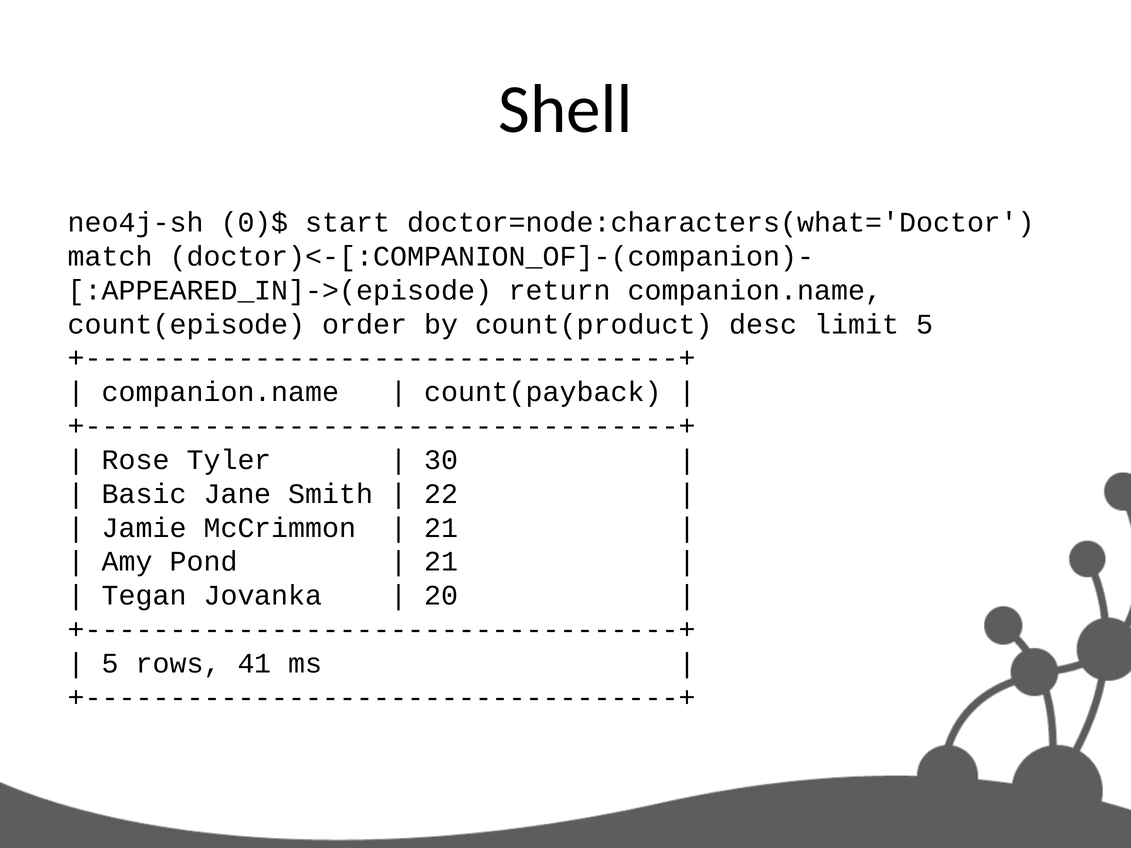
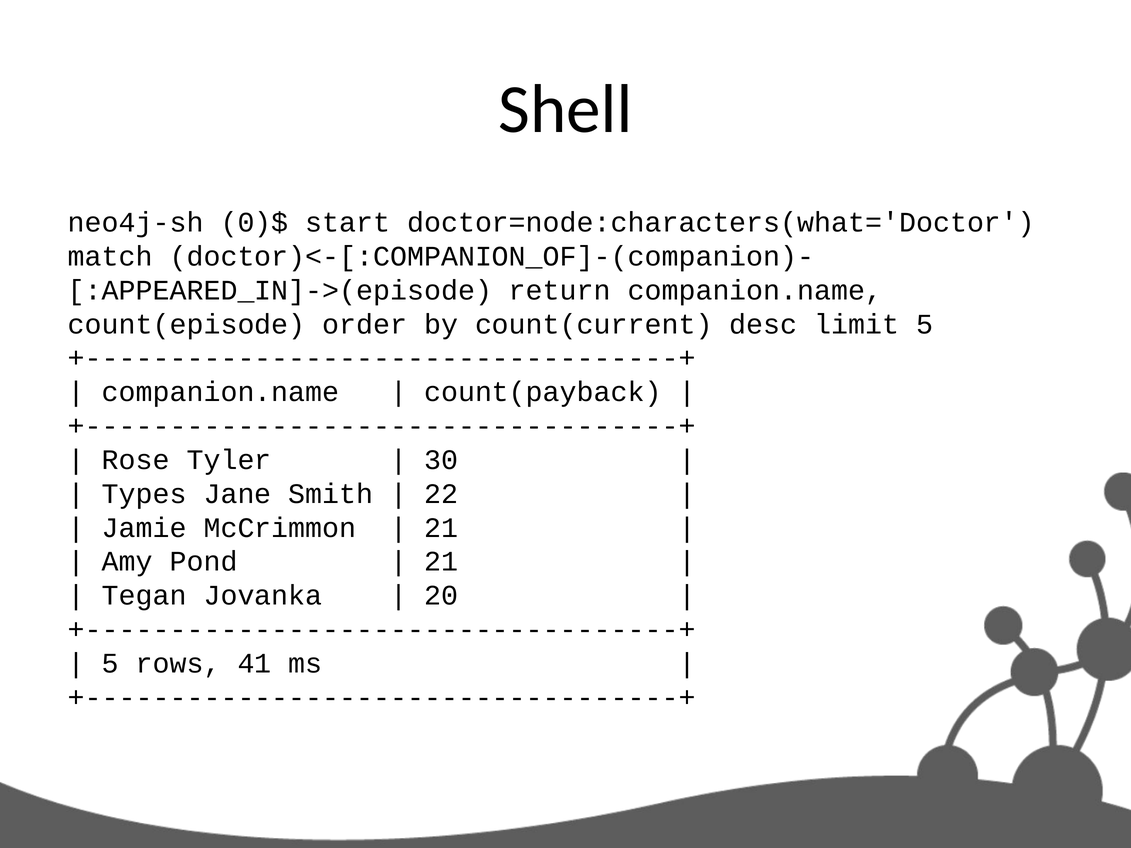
count(product: count(product -> count(current (594, 324)
Basic: Basic -> Types (144, 494)
